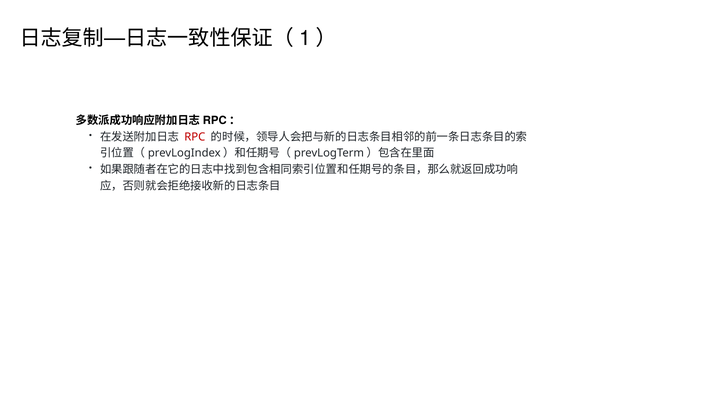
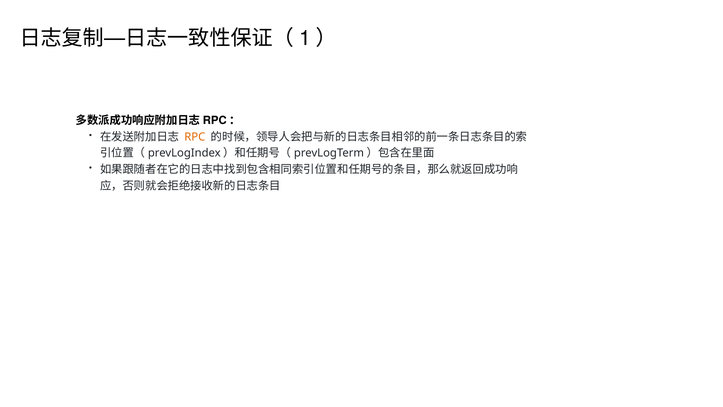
RPC colour: red -> orange (195, 137)
